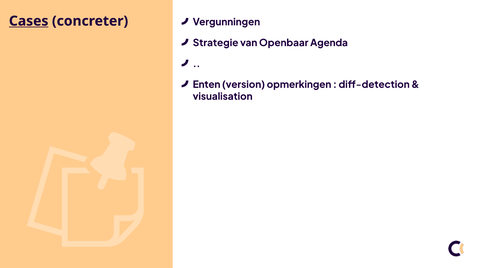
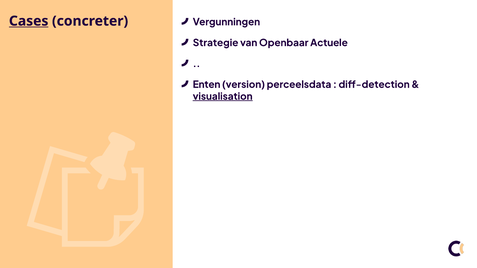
Agenda: Agenda -> Actuele (329, 43)
opmerkingen: opmerkingen -> perceelsdata (299, 85)
visualisation underline: none -> present (223, 97)
